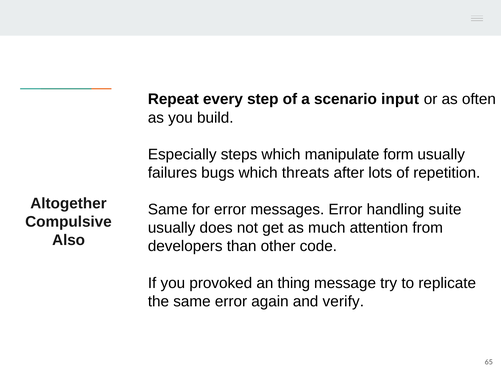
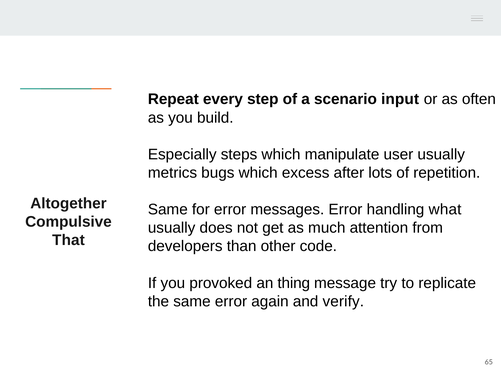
form: form -> user (398, 154)
failures: failures -> metrics (172, 173)
threats: threats -> excess (306, 173)
suite: suite -> what (445, 209)
Also: Also -> That (68, 240)
